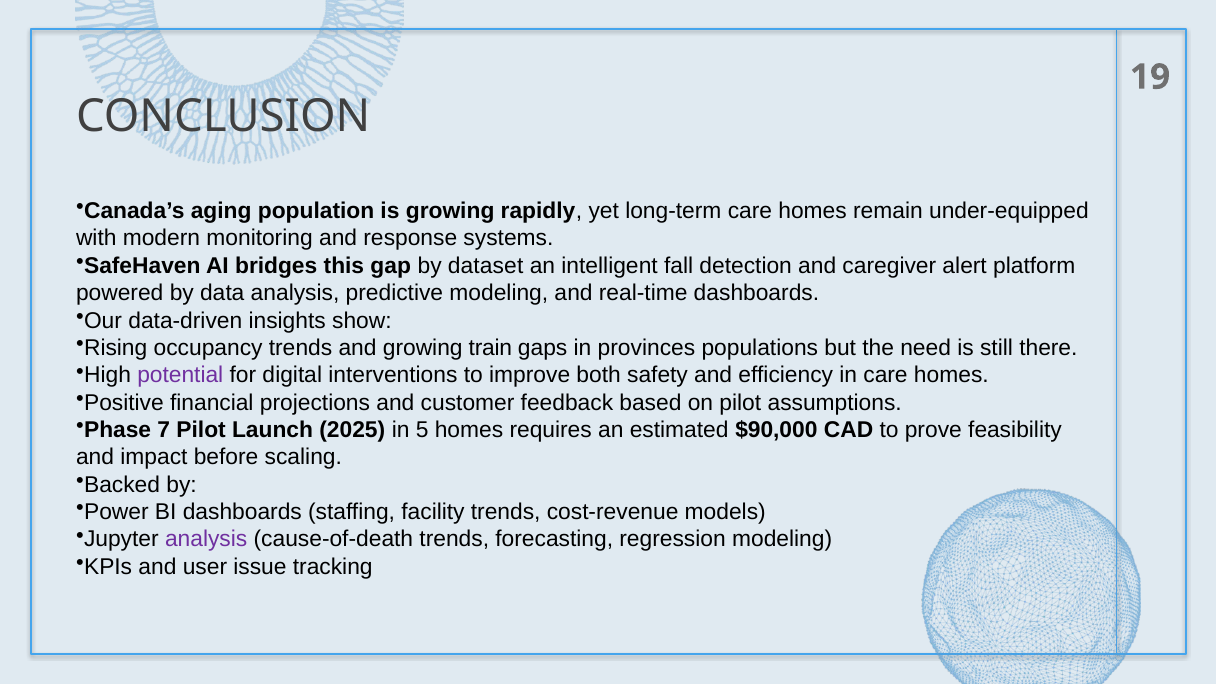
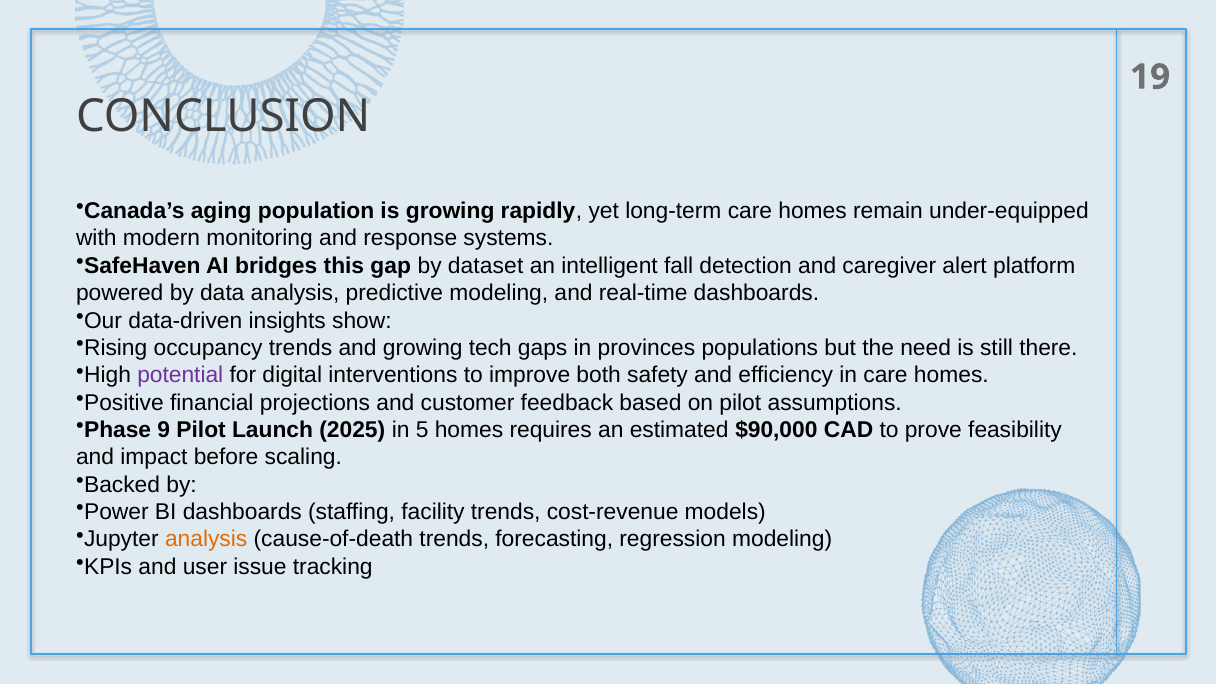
train: train -> tech (490, 348)
7: 7 -> 9 (164, 430)
analysis colour: purple -> orange (206, 539)
